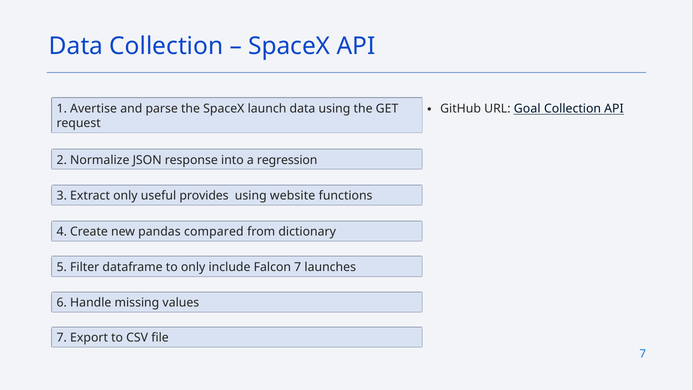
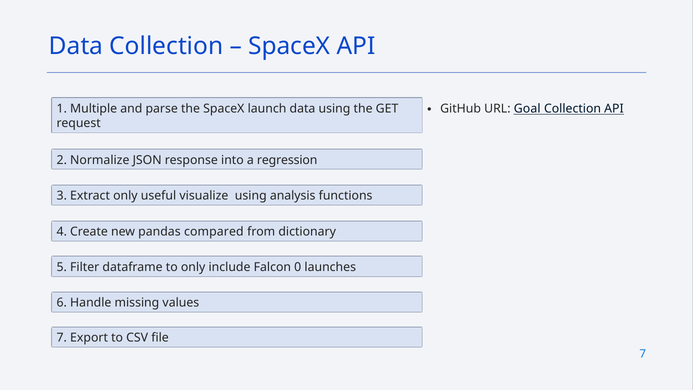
Avertise: Avertise -> Multiple (94, 109)
provides: provides -> visualize (204, 196)
website: website -> analysis (293, 196)
Falcon 7: 7 -> 0 (298, 267)
